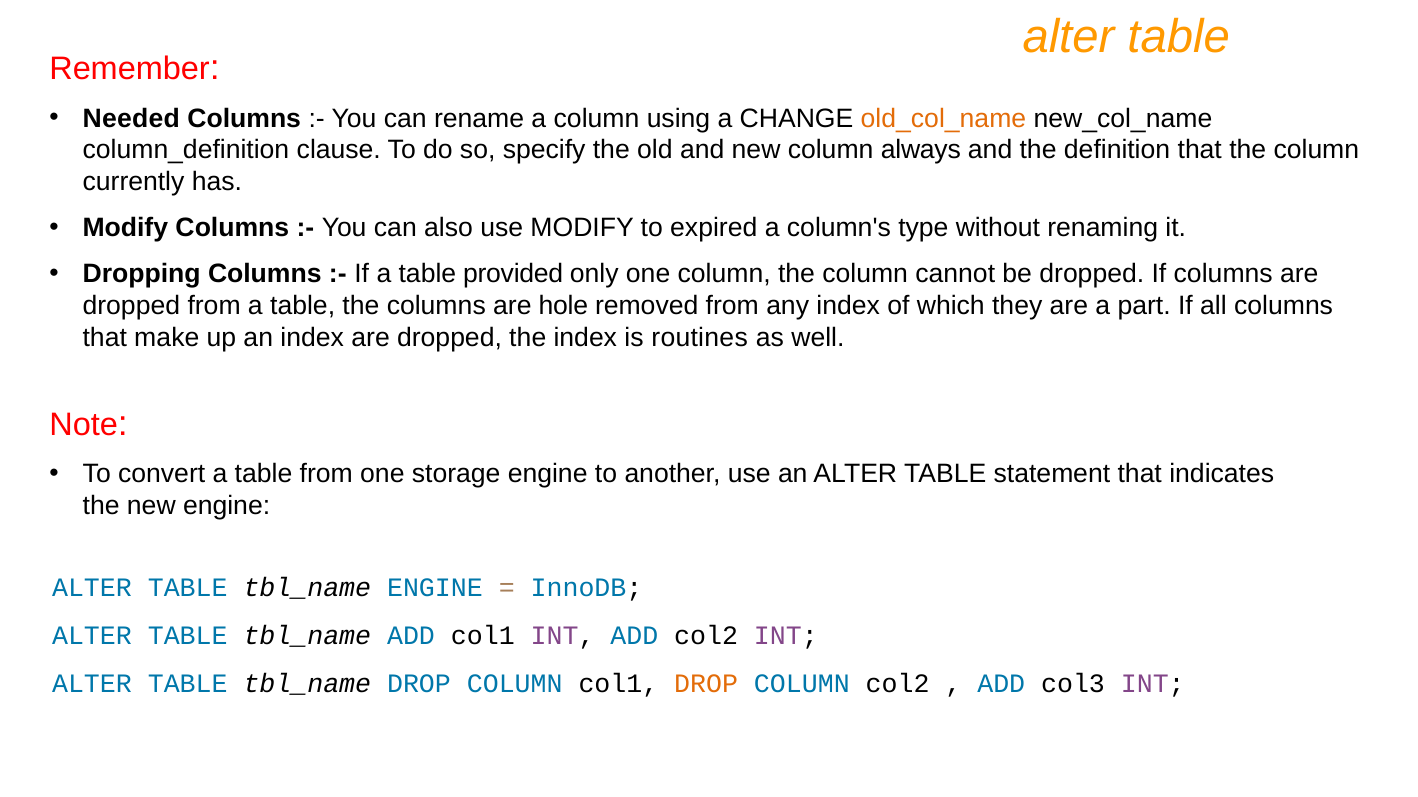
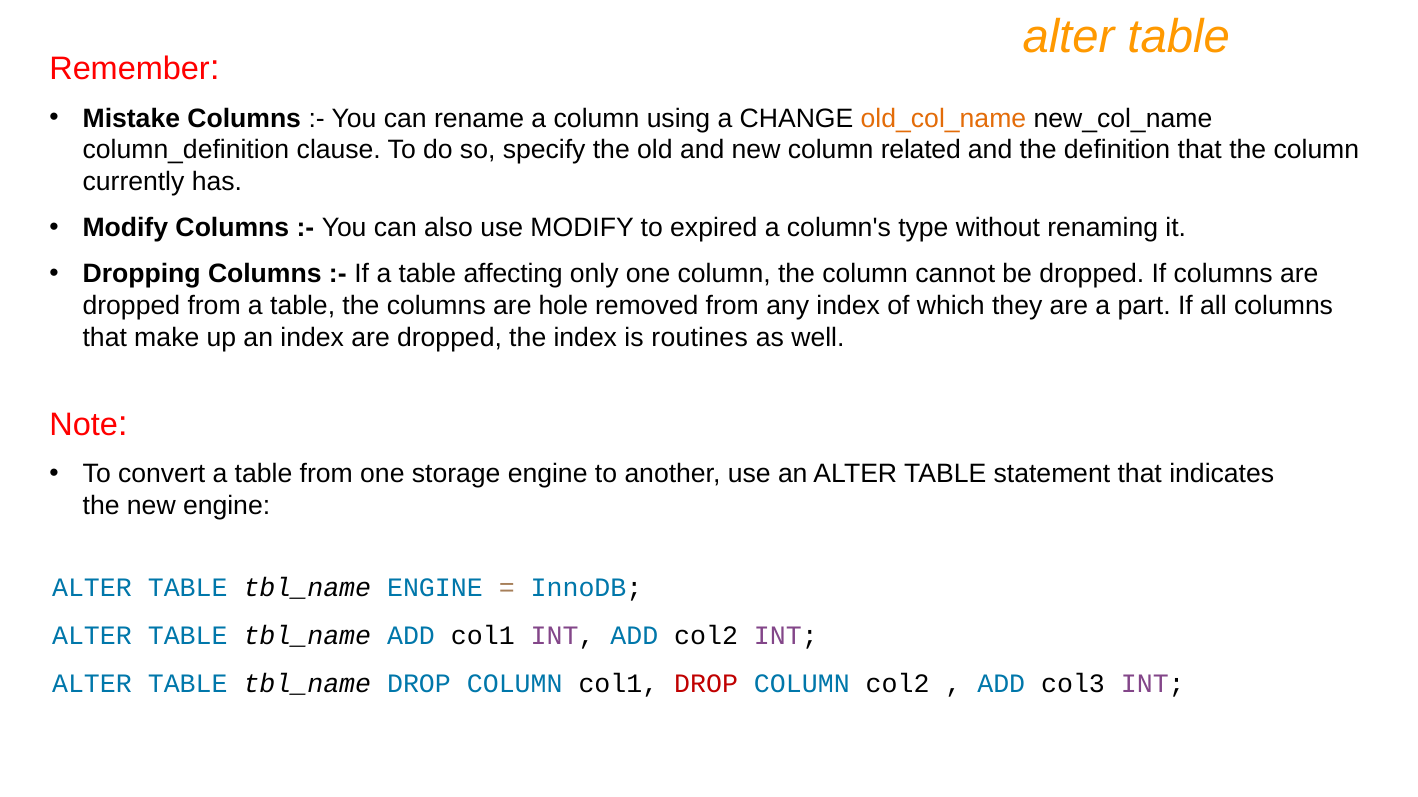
Needed: Needed -> Mistake (131, 118)
always: always -> related (921, 150)
provided: provided -> affecting (513, 274)
DROP colour: orange -> red (706, 684)
